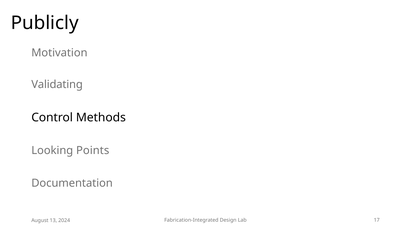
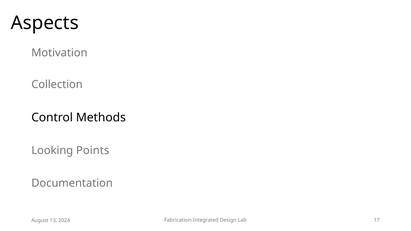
Publicly: Publicly -> Aspects (45, 23)
Validating: Validating -> Collection (57, 84)
